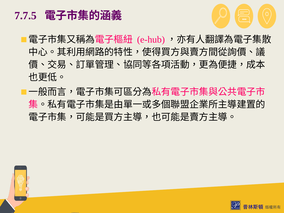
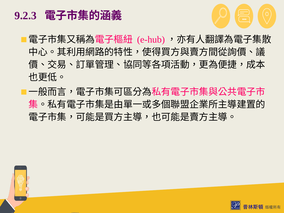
7.7.5: 7.7.5 -> 9.2.3 (26, 16)
